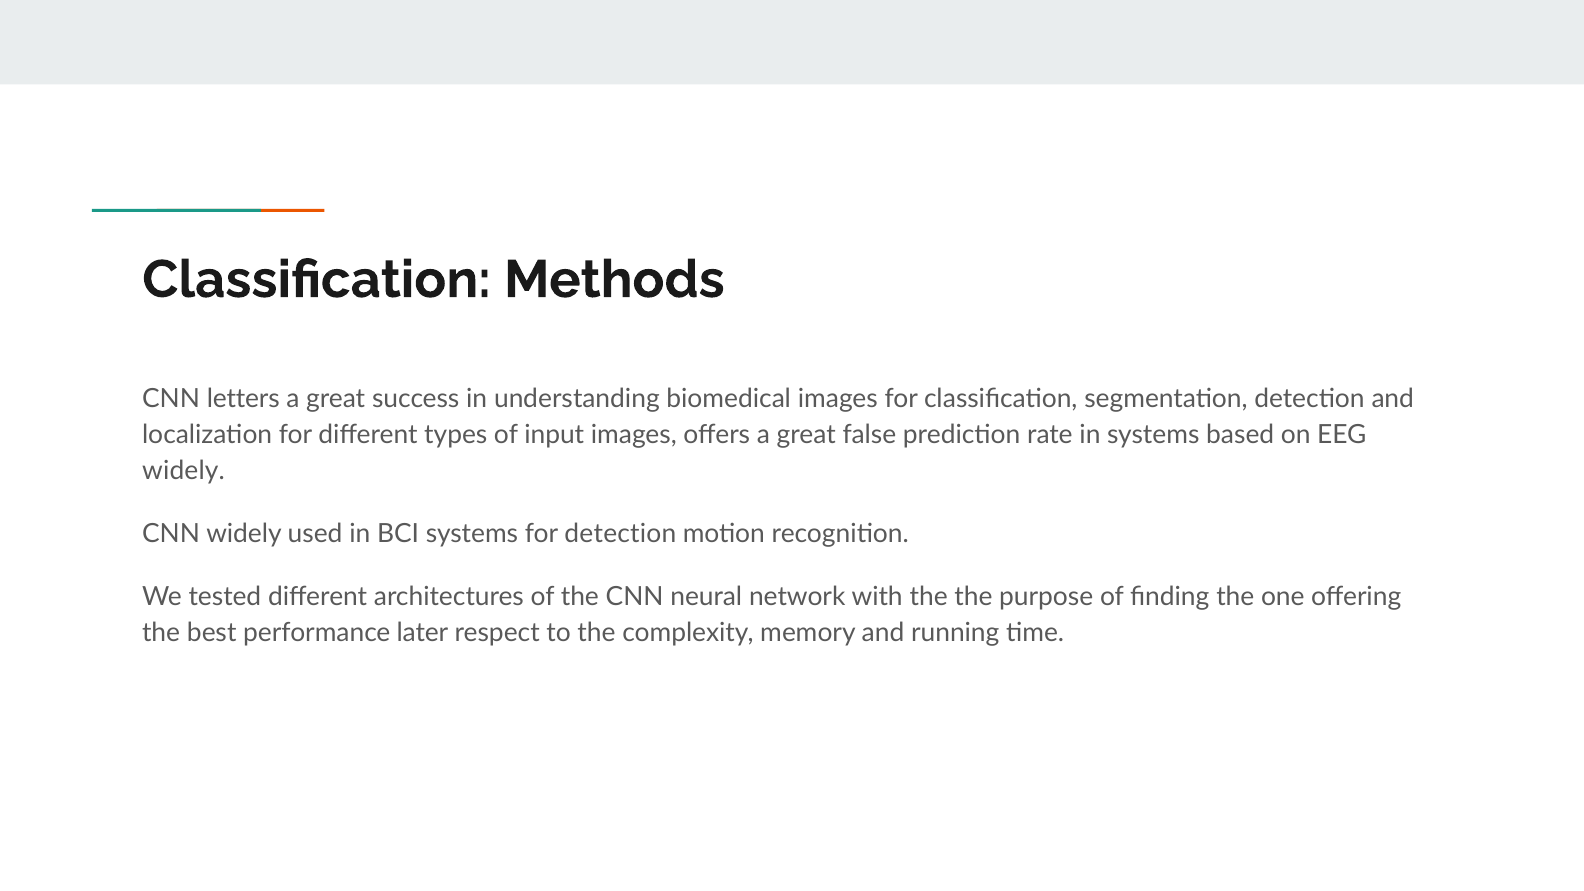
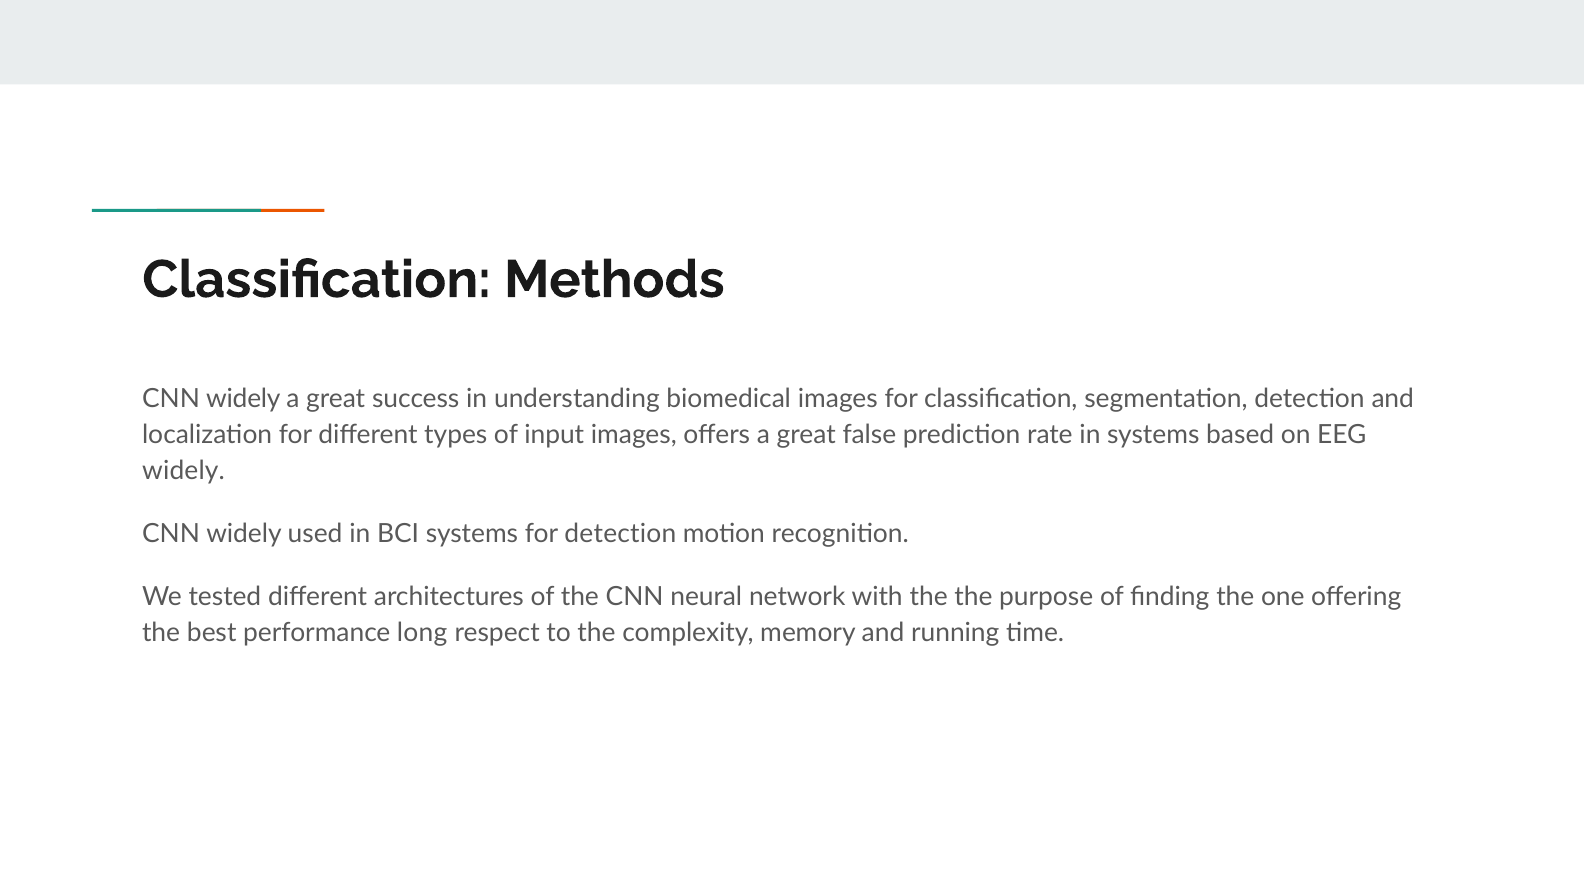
letters: letters -> widely (243, 398)
later: later -> long (422, 633)
